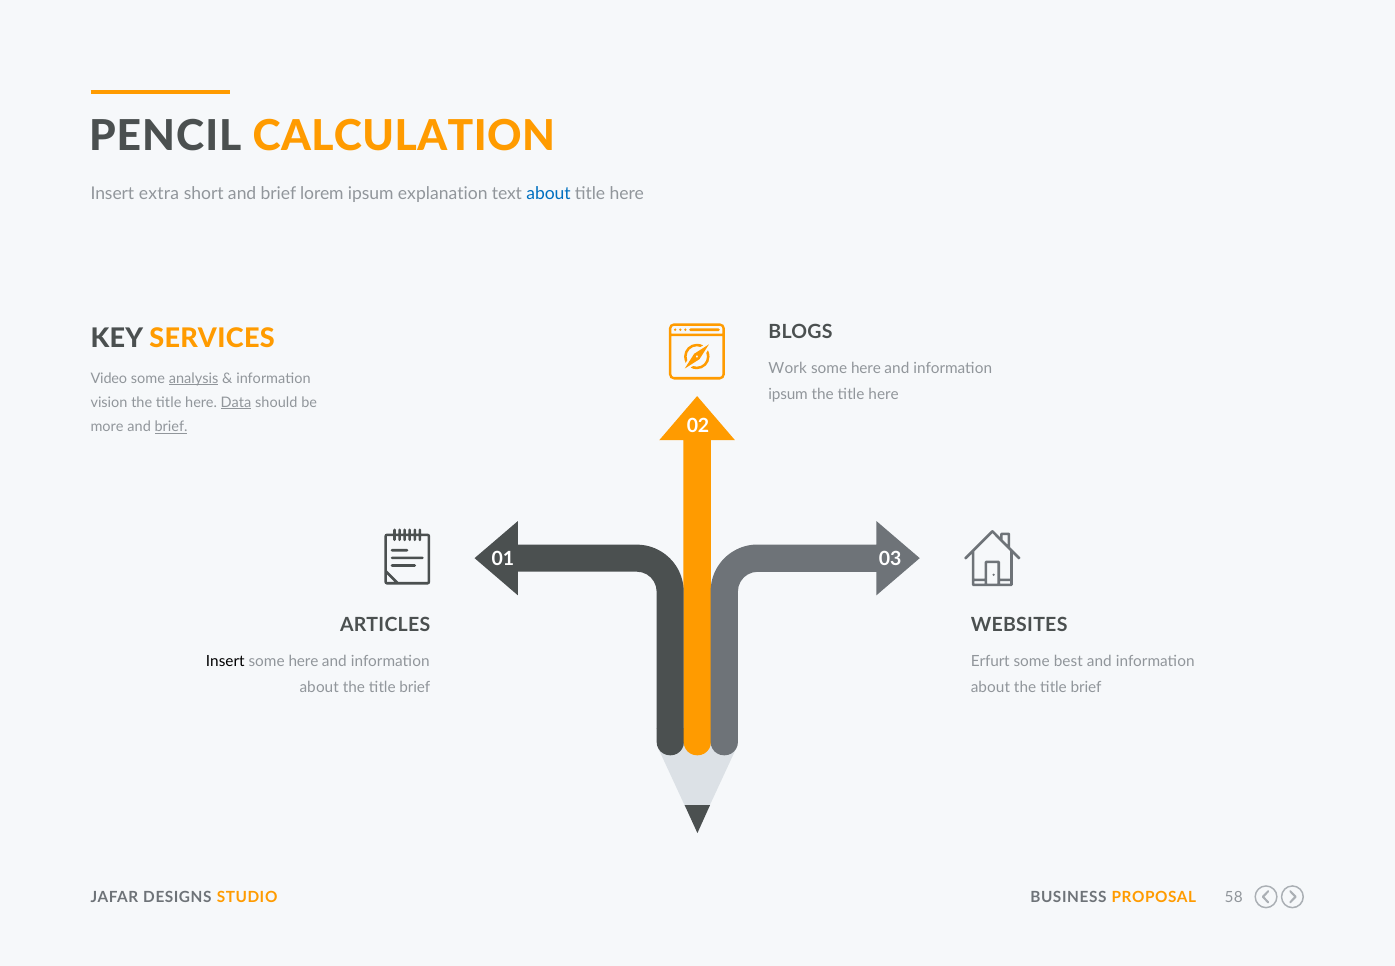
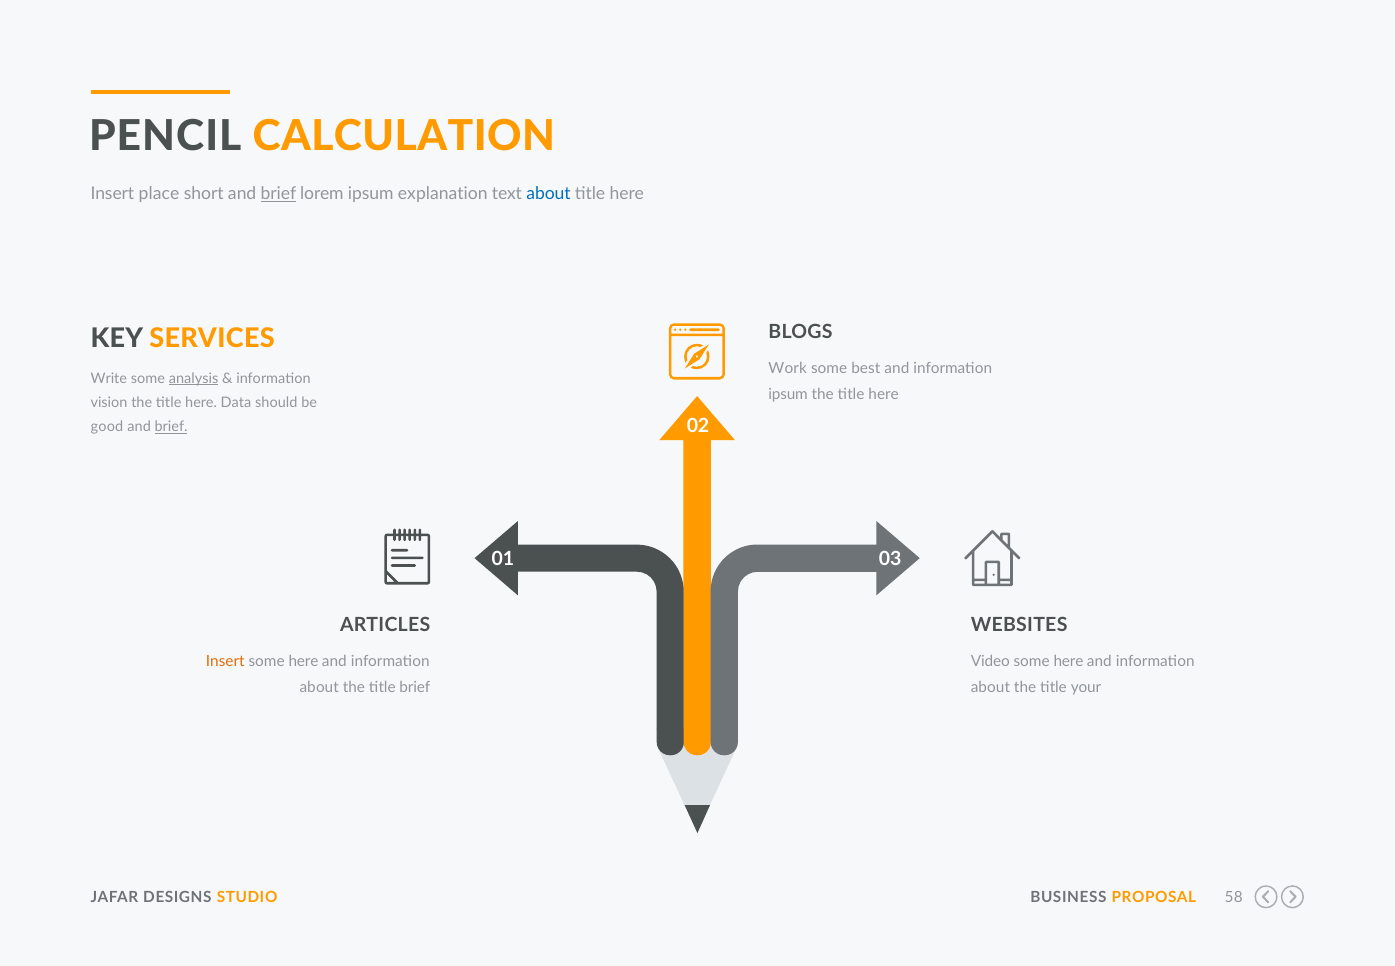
extra: extra -> place (159, 194)
brief underline: none -> present (278, 194)
here: here -> best (866, 368)
Video: Video -> Write (109, 378)
Data underline: present -> none (236, 402)
more: more -> good (107, 427)
Insert colour: black -> orange (225, 661)
Erfurt: Erfurt -> Video (990, 661)
best: best -> here (1068, 661)
brief: brief -> your (1086, 687)
